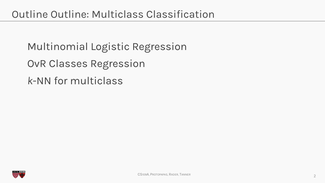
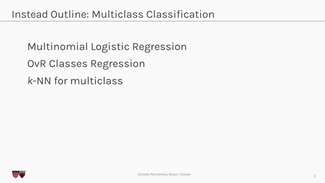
Outline: Outline -> Instead (30, 14)
